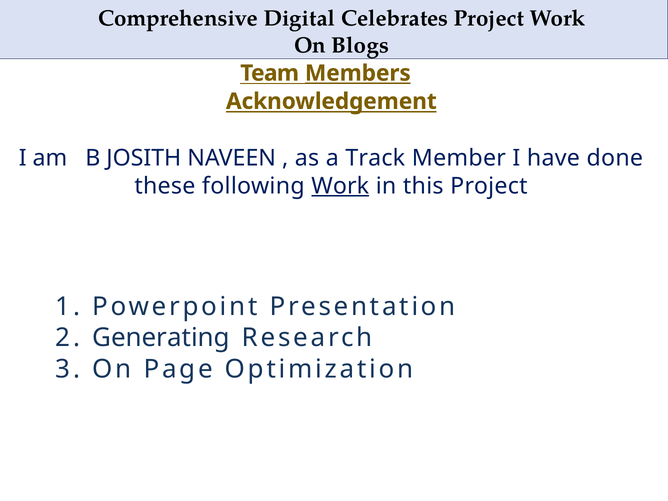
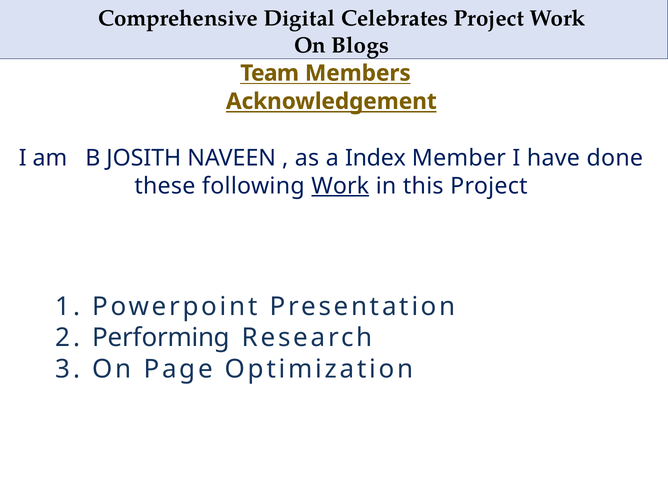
Members underline: present -> none (358, 73)
Track: Track -> Index (375, 158)
Generating: Generating -> Performing (161, 338)
